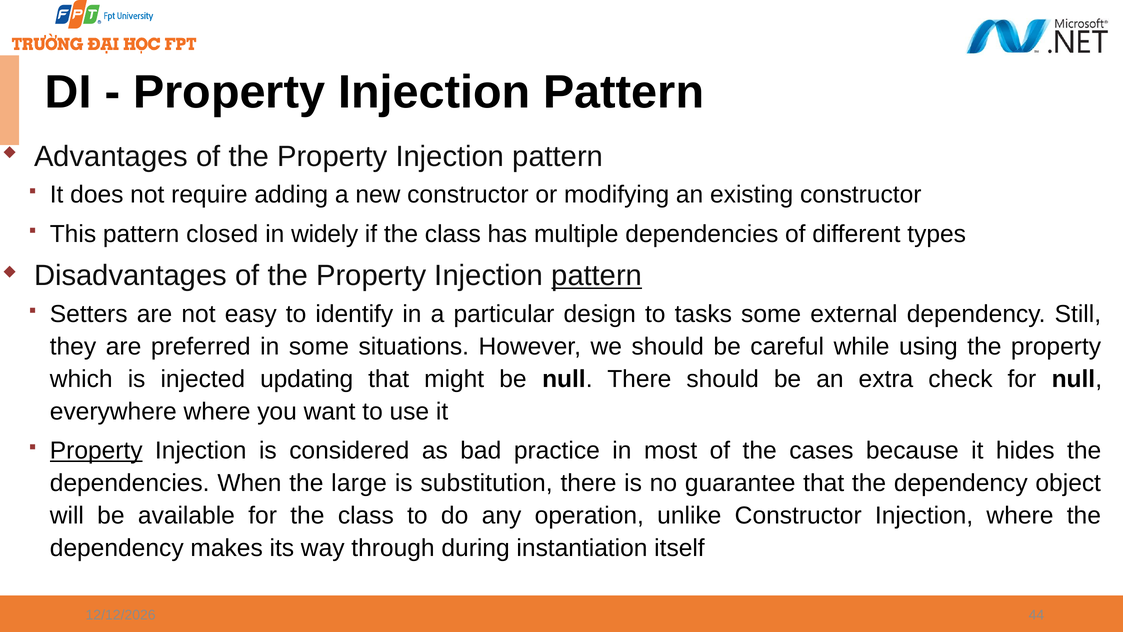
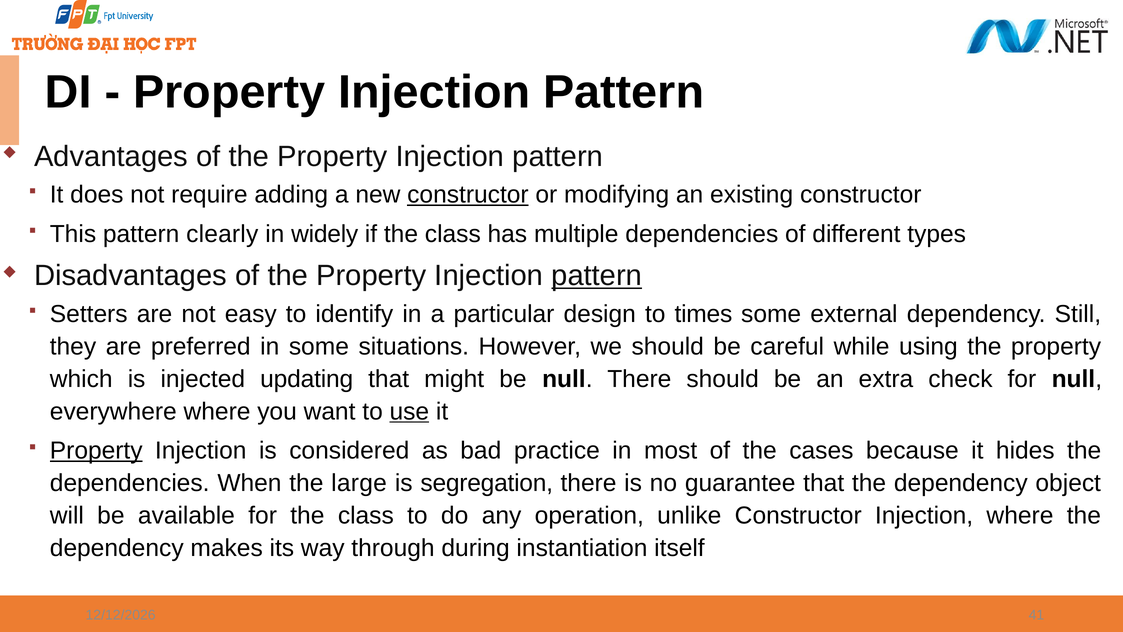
constructor underline: none -> present (468, 195)
closed: closed -> clearly (222, 234)
tasks: tasks -> times (703, 314)
use underline: none -> present (409, 411)
substitution: substitution -> segregation (487, 483)
44: 44 -> 41 (1037, 615)
